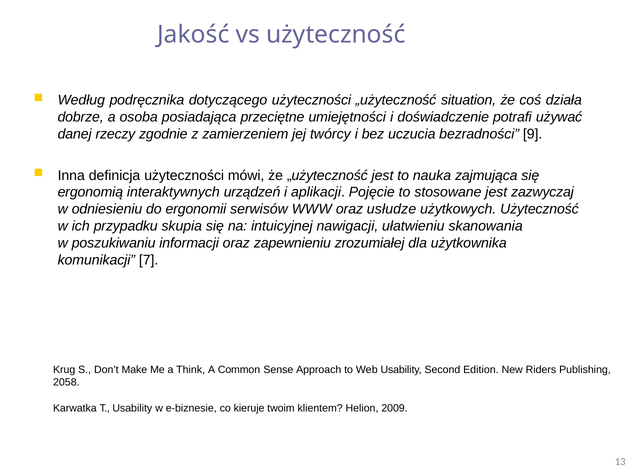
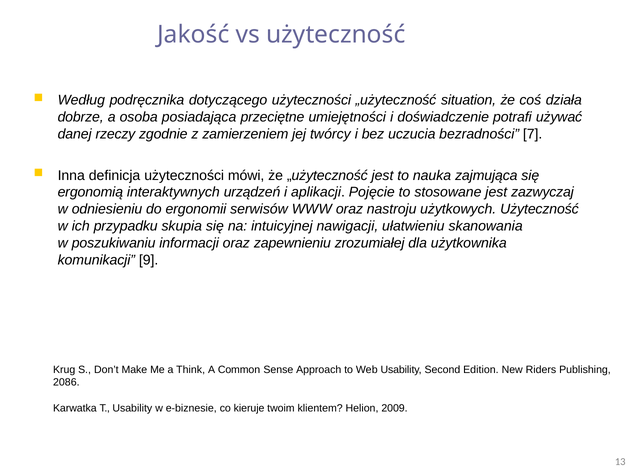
9: 9 -> 7 (533, 134)
usłudze: usłudze -> nastroju (392, 209)
7: 7 -> 9 (149, 260)
2058: 2058 -> 2086 (66, 383)
